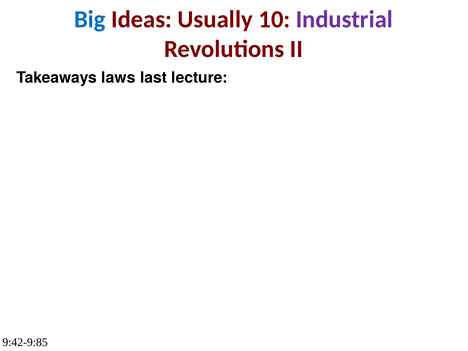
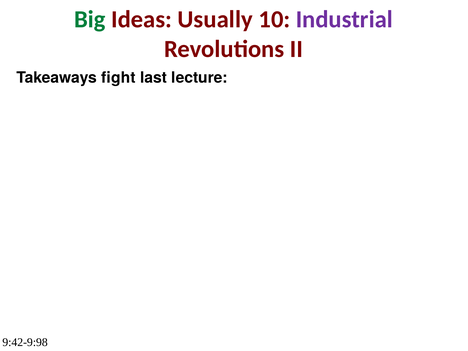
Big colour: blue -> green (90, 19)
laws: laws -> fight (118, 78)
9:42-9:85: 9:42-9:85 -> 9:42-9:98 (25, 342)
